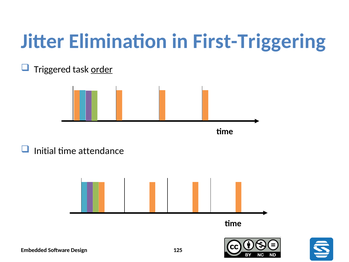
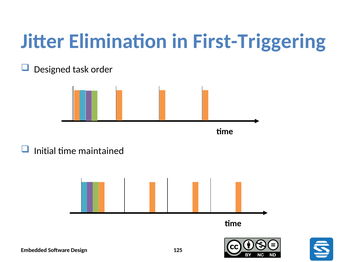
Triggered: Triggered -> Designed (52, 69)
order underline: present -> none (102, 69)
attendance: attendance -> maintained (101, 151)
